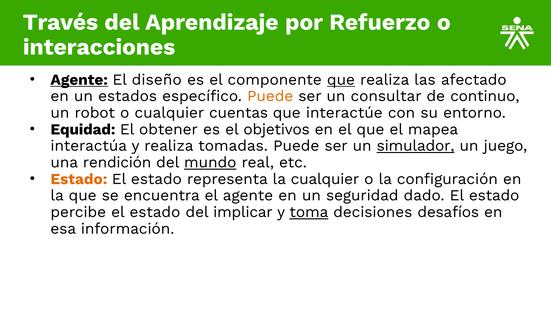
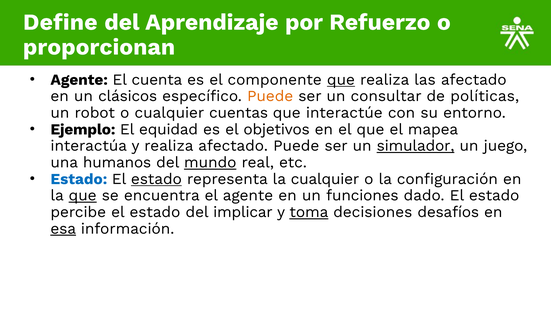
Través: Través -> Define (60, 22)
interacciones: interacciones -> proporcionan (99, 47)
Agente underline: present -> none (79, 80)
diseño: diseño -> cuenta (157, 80)
estados: estados -> clásicos (128, 96)
continuo: continuo -> políticas (485, 96)
Equidad: Equidad -> Ejemplo (83, 129)
obtener: obtener -> equidad (169, 129)
realiza tomadas: tomadas -> afectado (233, 146)
rendición: rendición -> humanos (117, 162)
Estado colour: orange -> blue (79, 179)
estado underline: none -> present (156, 179)
que underline: none -> present (83, 196)
seguridad: seguridad -> funciones (362, 196)
esa underline: none -> present (63, 229)
